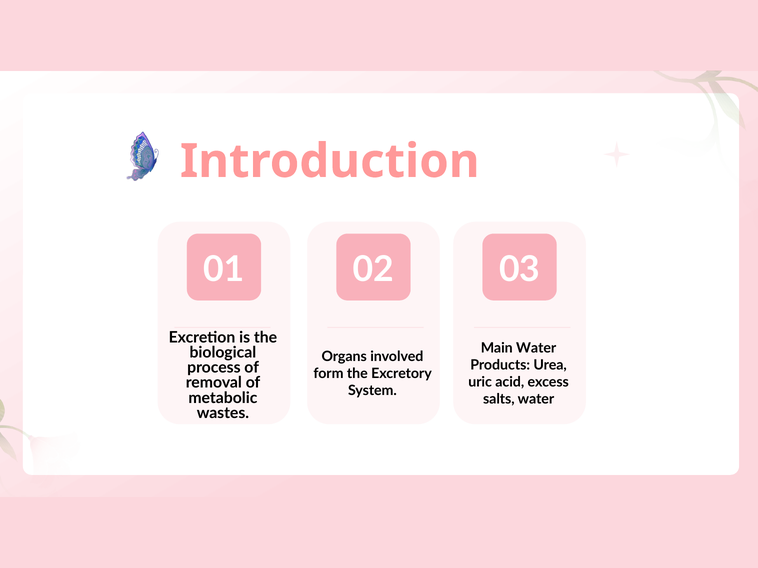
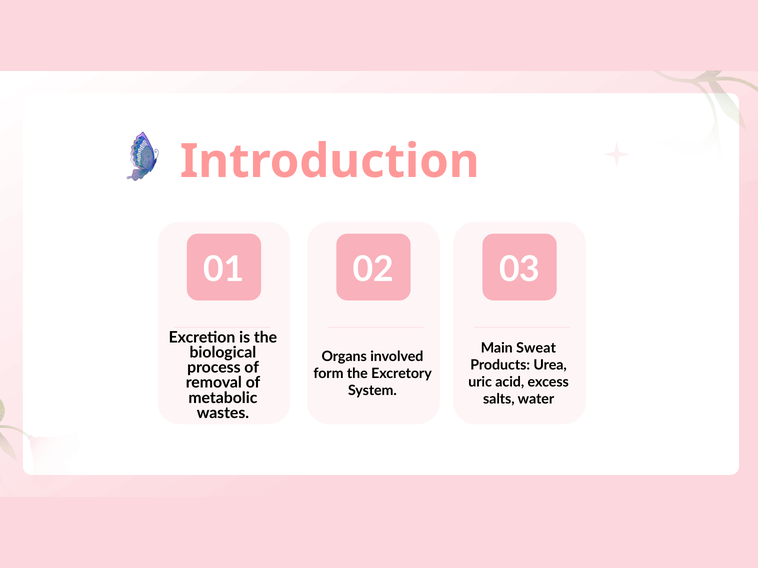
Main Water: Water -> Sweat (536, 349)
